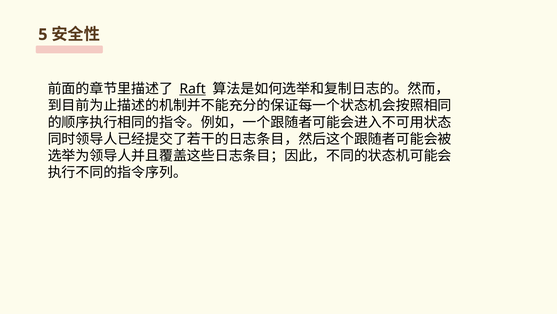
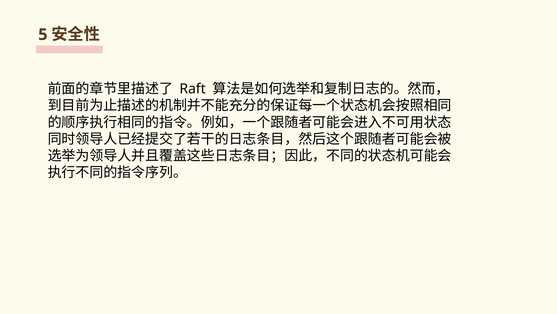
Raft underline: present -> none (193, 89)
